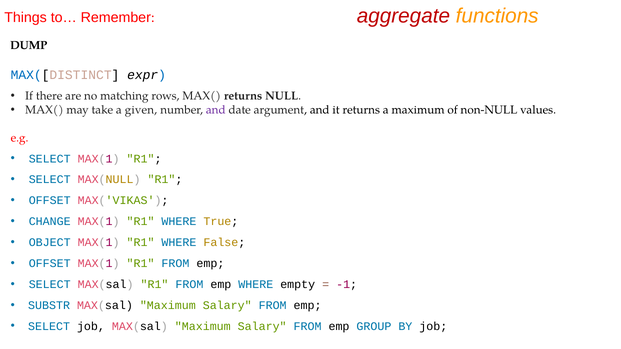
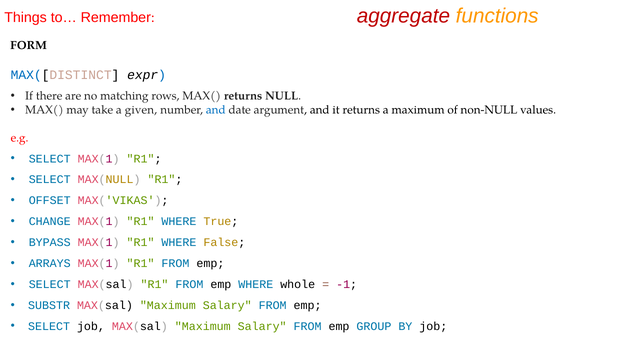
DUMP: DUMP -> FORM (29, 45)
and colour: purple -> blue (216, 110)
OBJECT: OBJECT -> BYPASS (50, 243)
OFFSET: OFFSET -> ARRAYS (50, 264)
empty: empty -> whole (298, 285)
